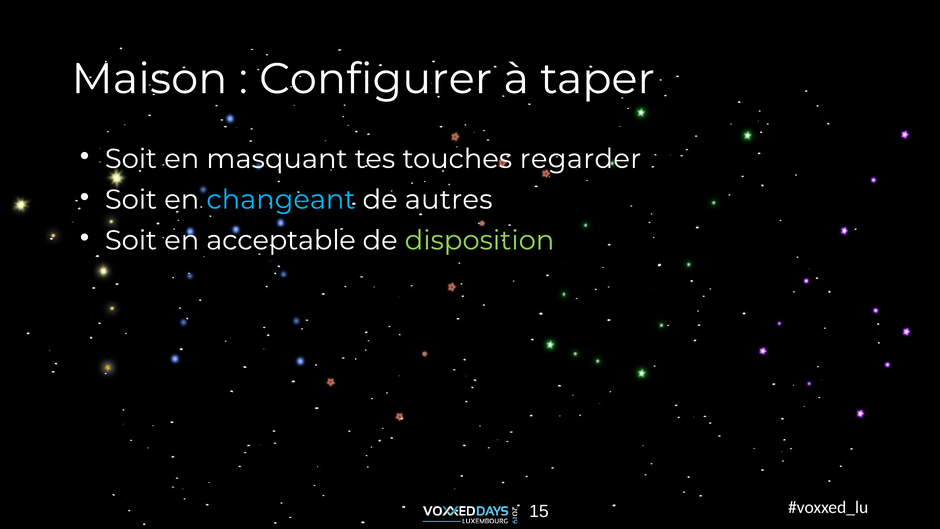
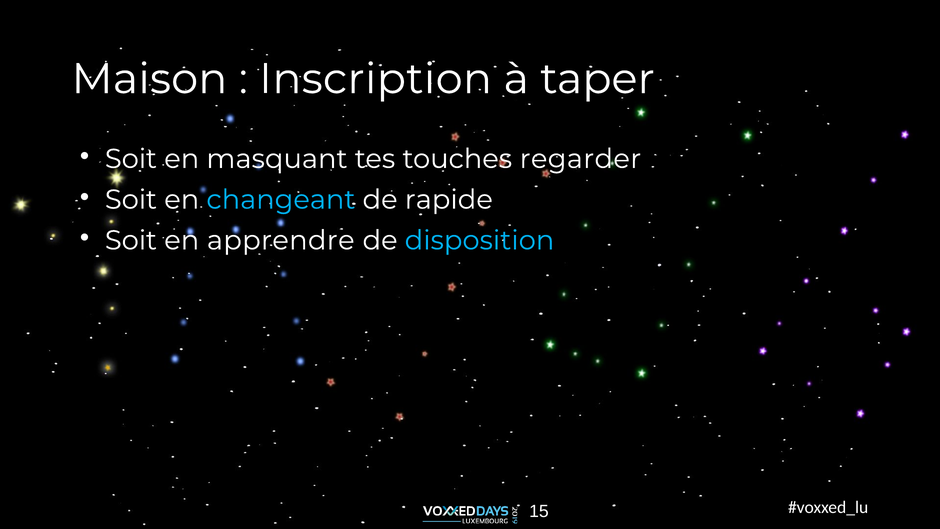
Configurer: Configurer -> Inscription (376, 79)
autres: autres -> rapide (449, 200)
acceptable: acceptable -> apprendre (281, 240)
disposition colour: light green -> light blue (480, 240)
